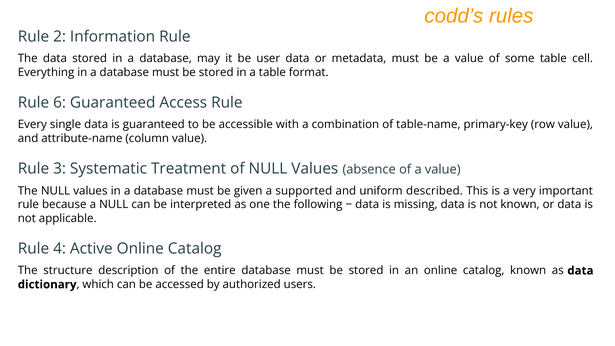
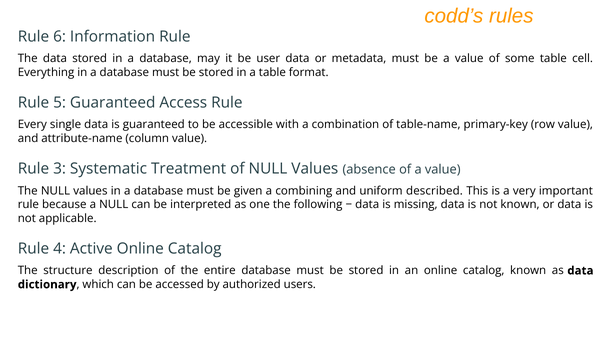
2: 2 -> 6 (60, 36)
6: 6 -> 5 (60, 103)
supported: supported -> combining (304, 191)
